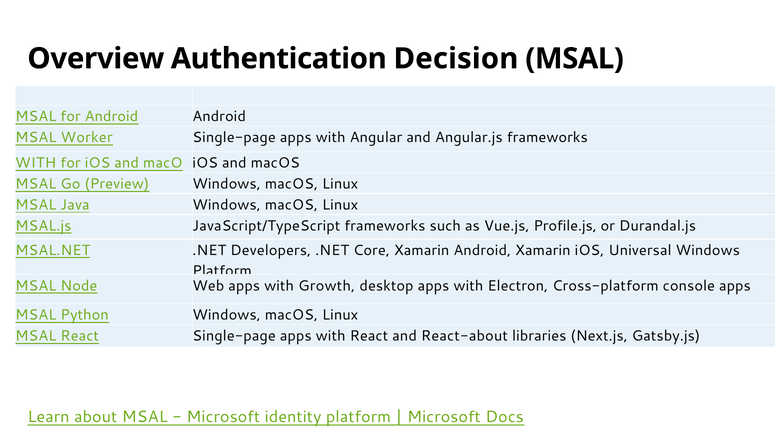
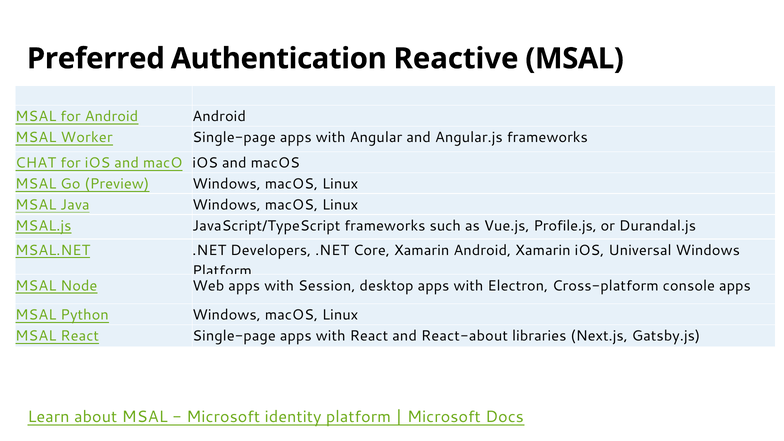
Overview: Overview -> Preferred (96, 59)
Decision: Decision -> Reactive (456, 59)
WITH: WITH -> CHAT (36, 163)
Growth: Growth -> Session (327, 286)
